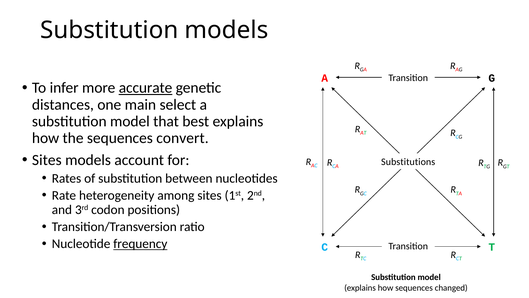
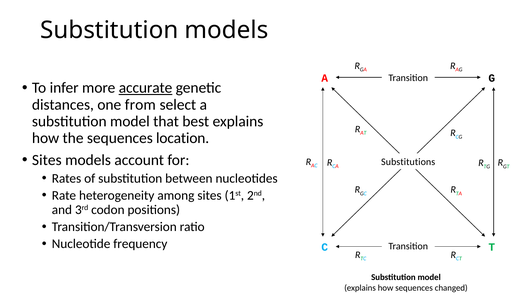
main: main -> from (140, 104)
convert: convert -> location (183, 138)
frequency underline: present -> none (140, 244)
